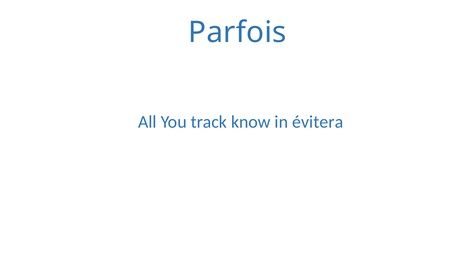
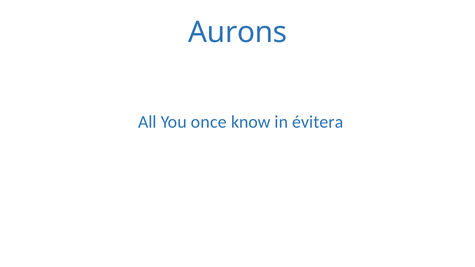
Parfois: Parfois -> Aurons (238, 32)
track: track -> once (209, 122)
